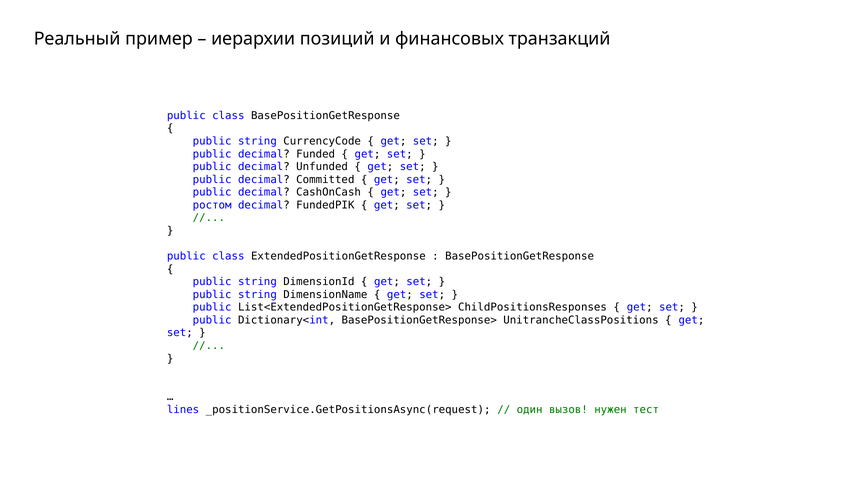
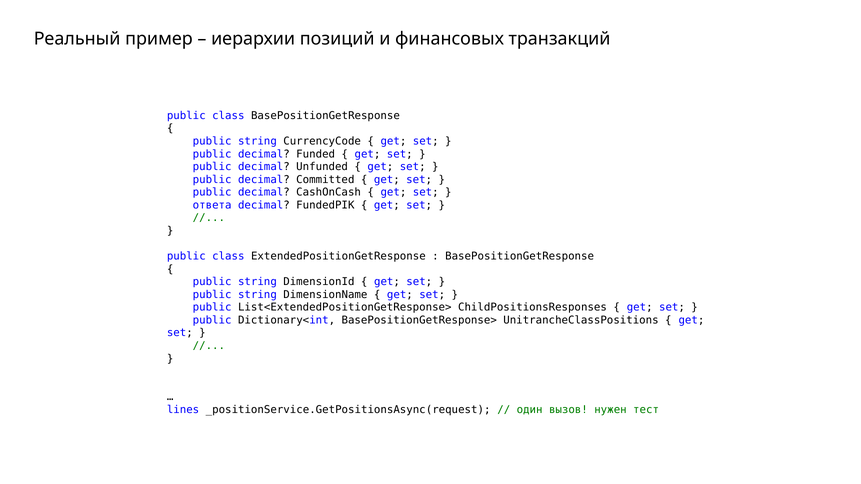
ростом: ростом -> ответа (212, 205)
